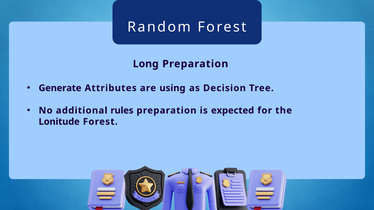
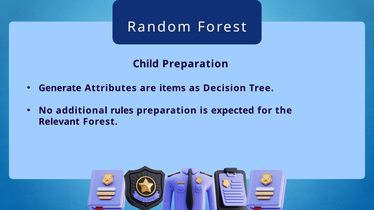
Long: Long -> Child (146, 64)
using: using -> items (173, 88)
Lonitude: Lonitude -> Relevant (59, 122)
